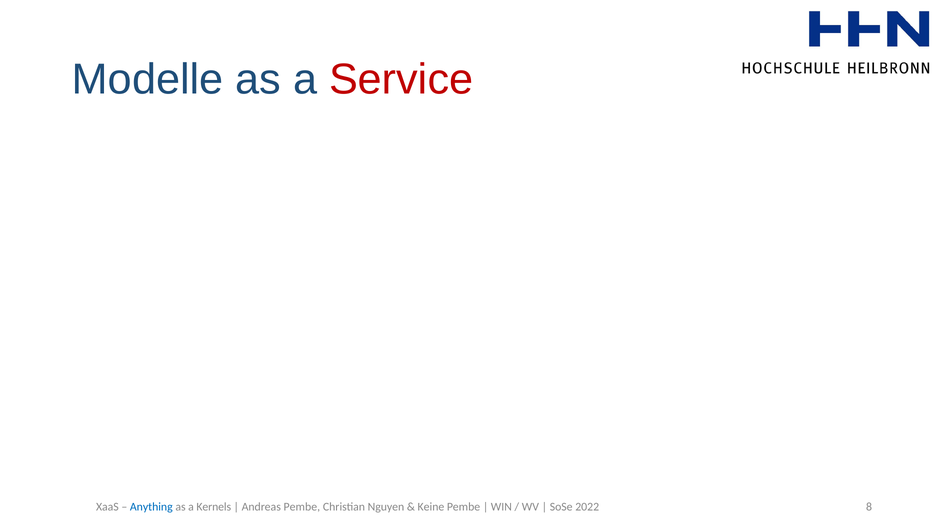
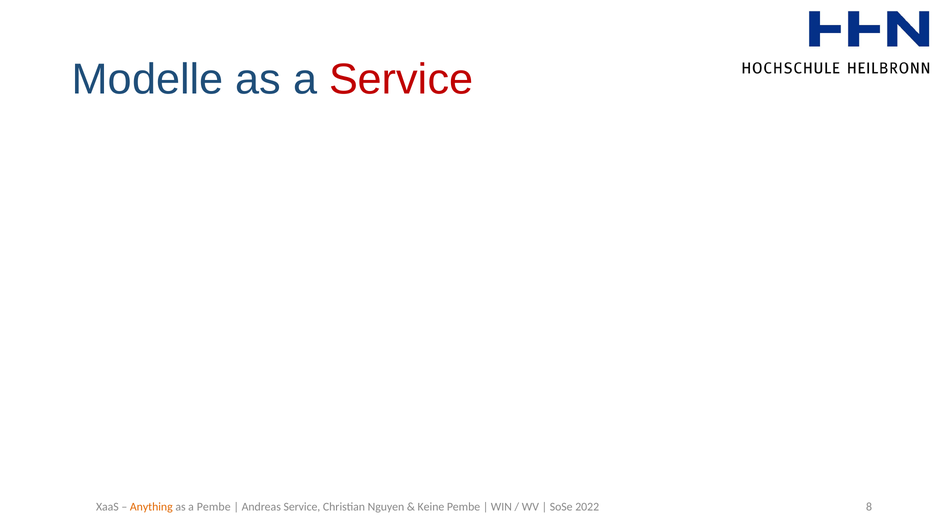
Anything colour: blue -> orange (151, 507)
a Kernels: Kernels -> Pembe (214, 507)
Andreas Pembe: Pembe -> Service (302, 507)
